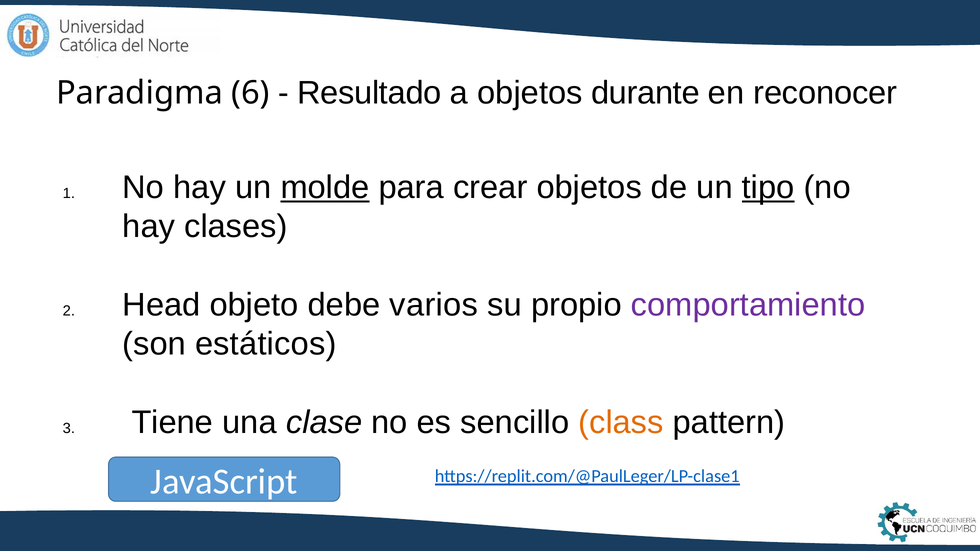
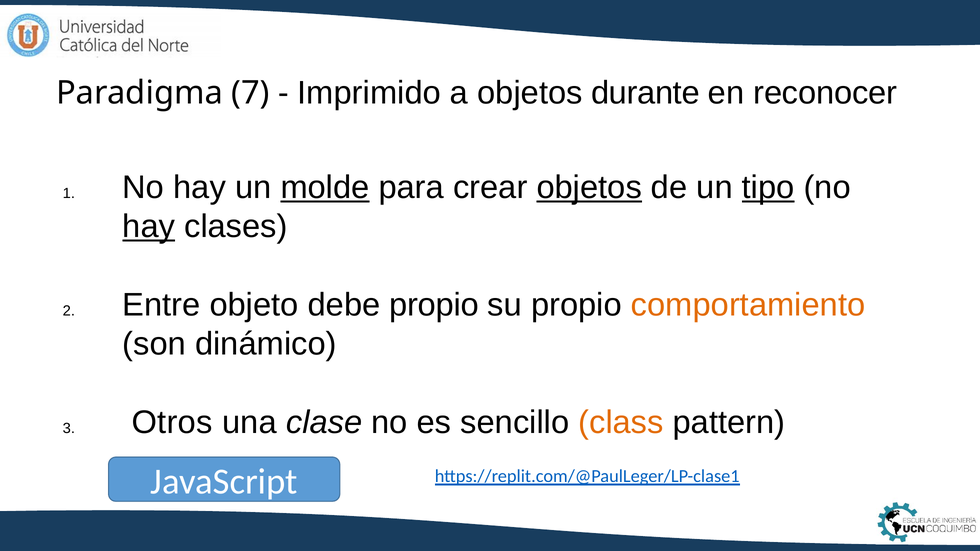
6: 6 -> 7 (251, 93)
Resultado: Resultado -> Imprimido (369, 93)
objetos underline: none -> present (589, 187)
hay underline: none -> present (149, 227)
Head: Head -> Entre (161, 305)
debe varios: varios -> propio (434, 305)
comportamiento colour: purple -> orange (748, 305)
estáticos: estáticos -> dinámico (266, 344)
Tiene: Tiene -> Otros (172, 423)
